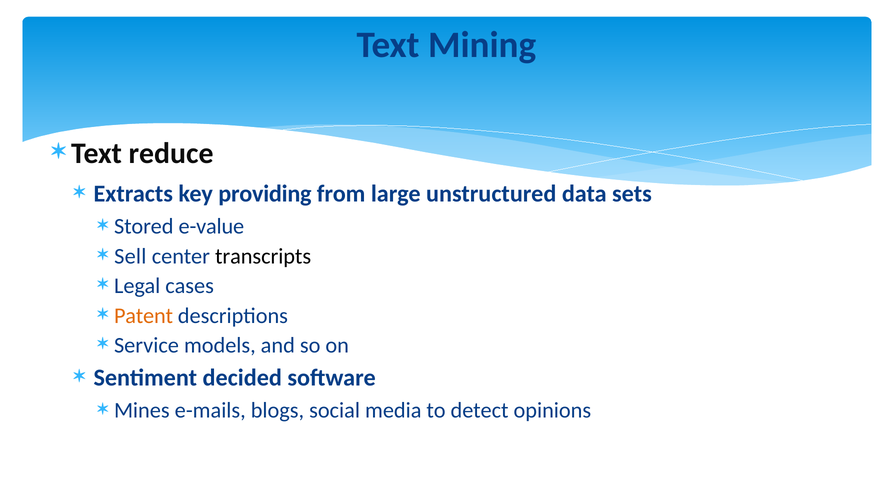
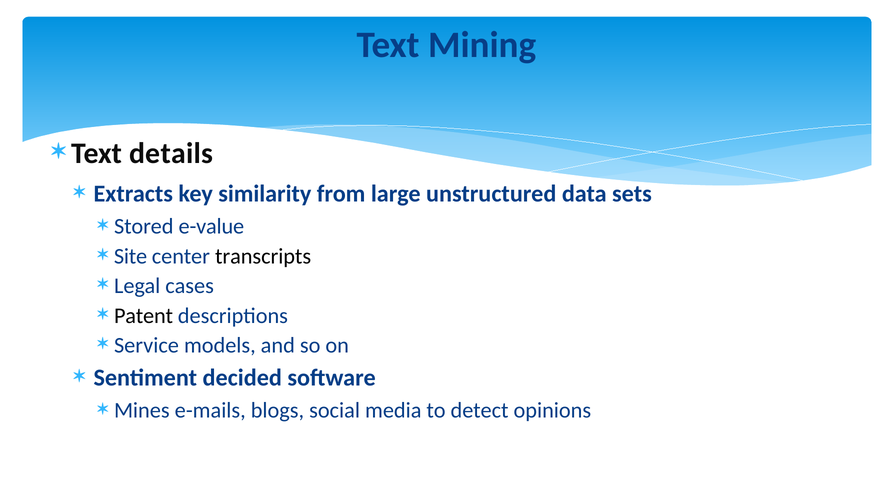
reduce: reduce -> details (171, 153)
providing: providing -> similarity (265, 194)
Sell: Sell -> Site (131, 256)
Patent colour: orange -> black (144, 315)
